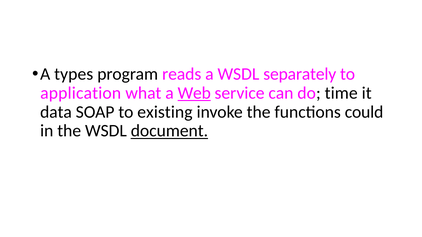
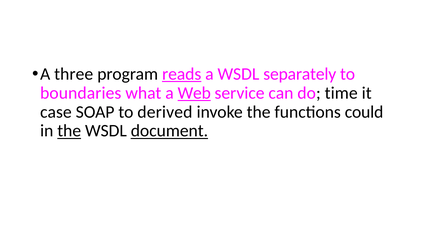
types: types -> three (74, 74)
reads underline: none -> present (182, 74)
application: application -> boundaries (81, 93)
data: data -> case (56, 112)
existing: existing -> derived (165, 112)
the underline: none -> present (69, 131)
